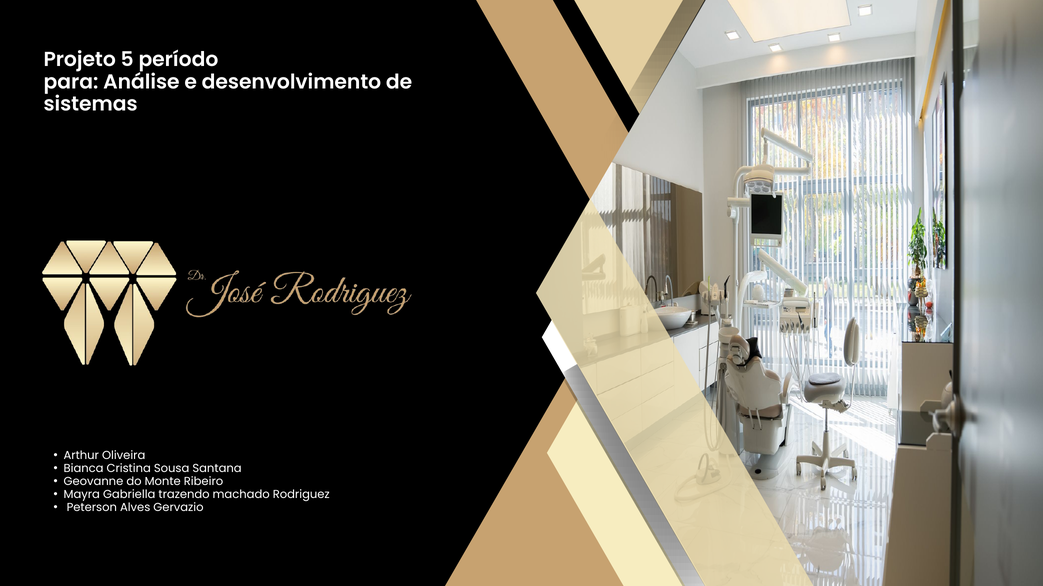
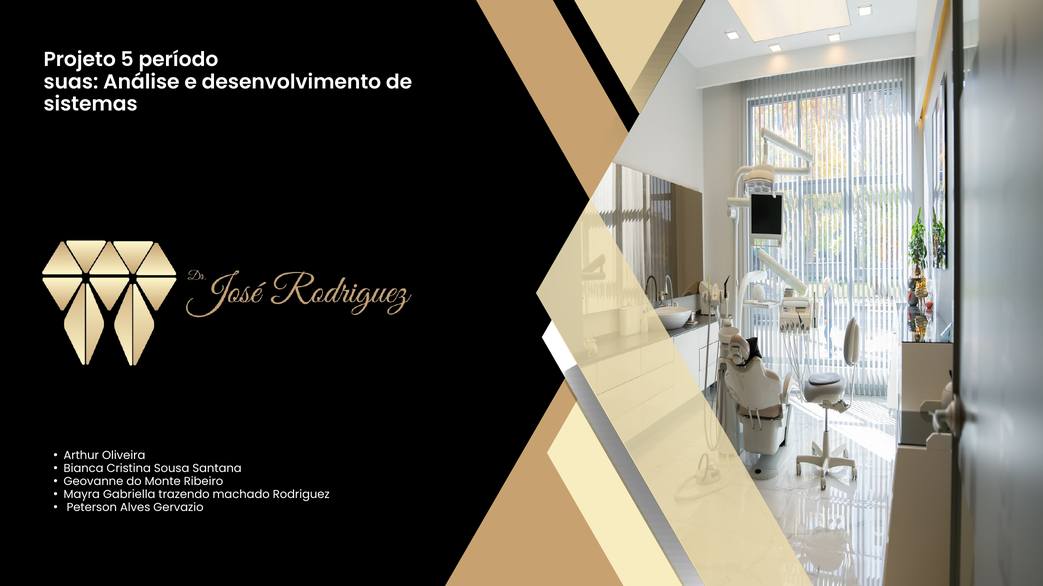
para: para -> suas (71, 82)
